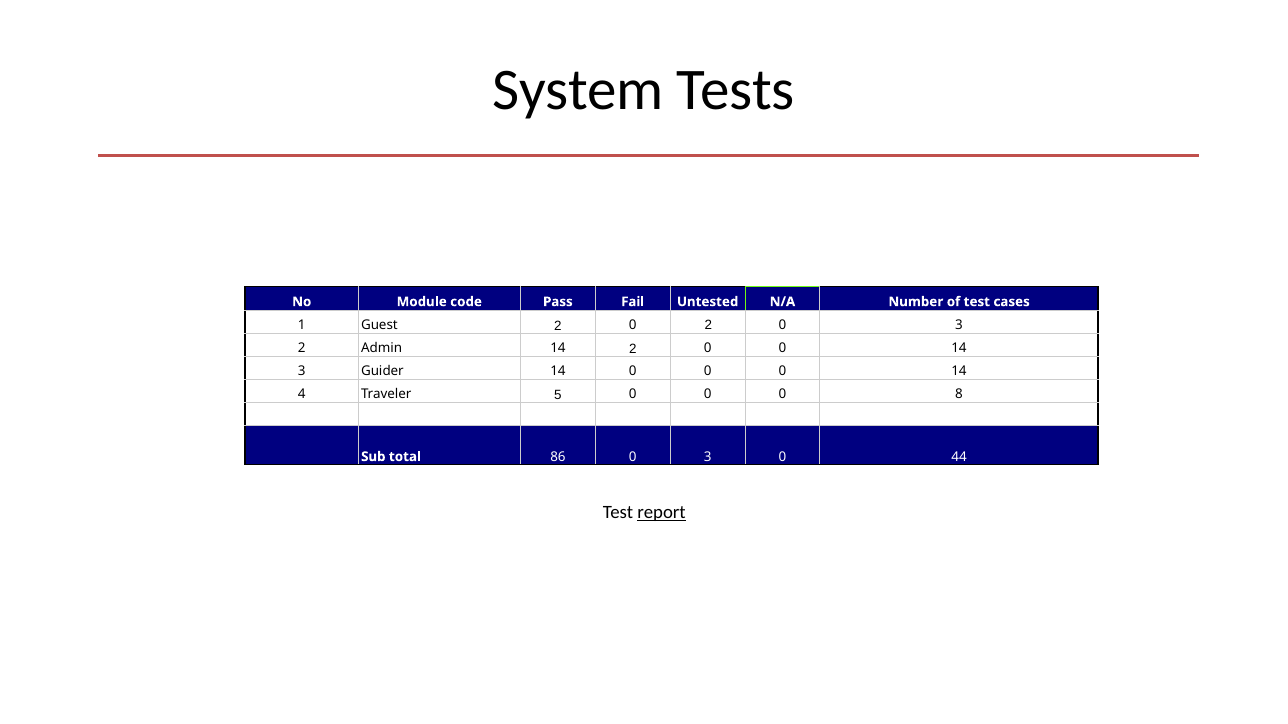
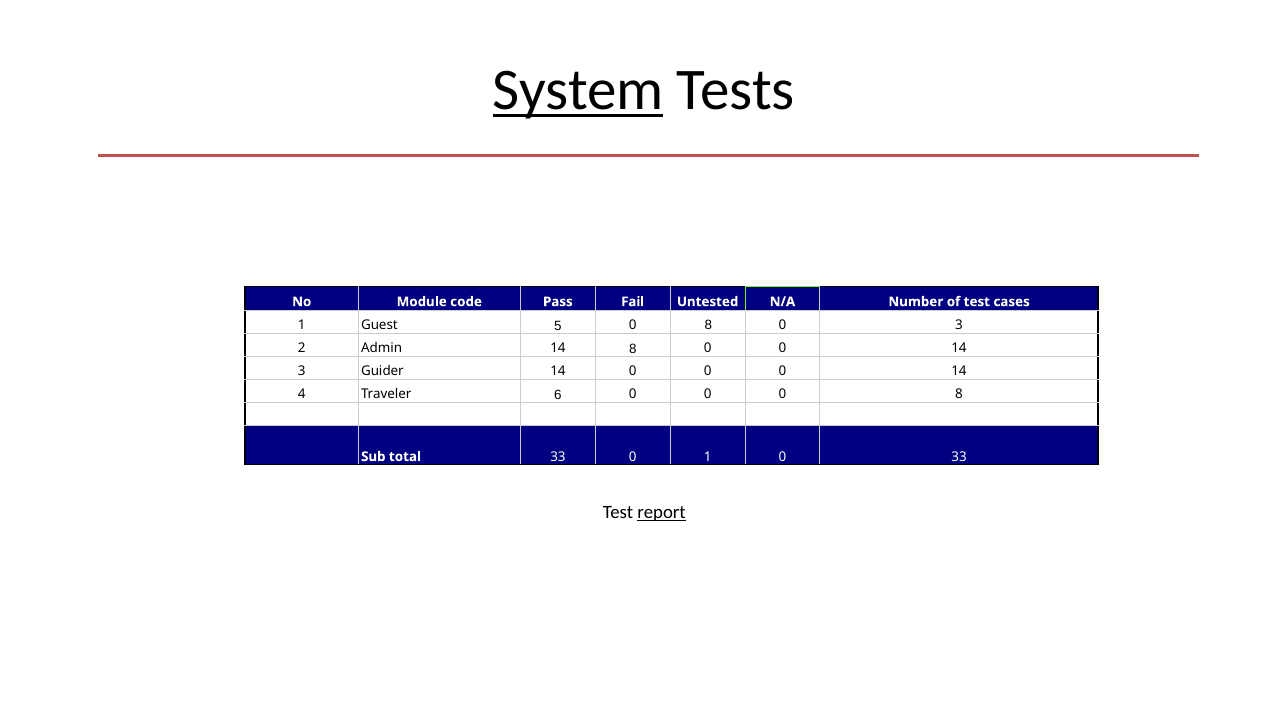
System underline: none -> present (578, 90)
2: 2 -> 5 (558, 326)
2: 2 -> 8 (708, 325)
2: 2 -> 8 (633, 349)
5: 5 -> 6 (558, 396)
total 86: 86 -> 33 (558, 457)
3: 3 -> 1 (708, 457)
0 44: 44 -> 33 (959, 457)
